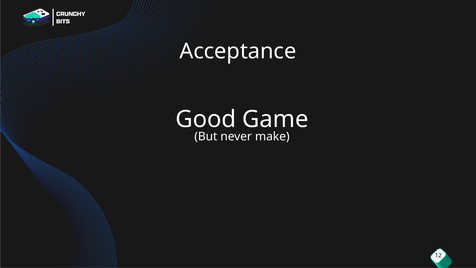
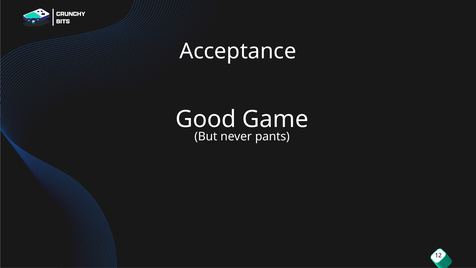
make: make -> pants (272, 136)
